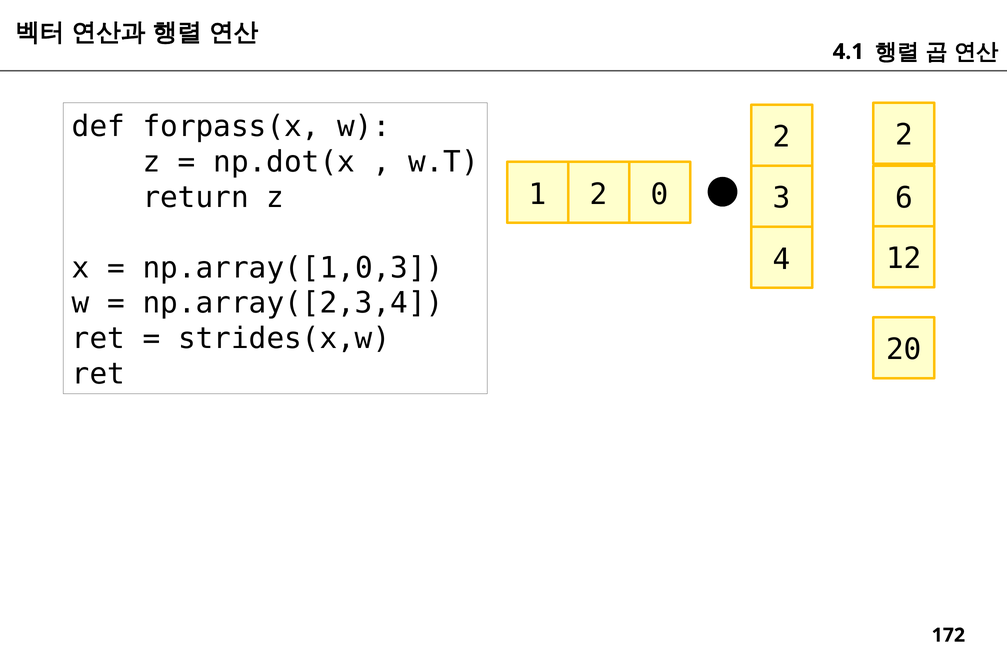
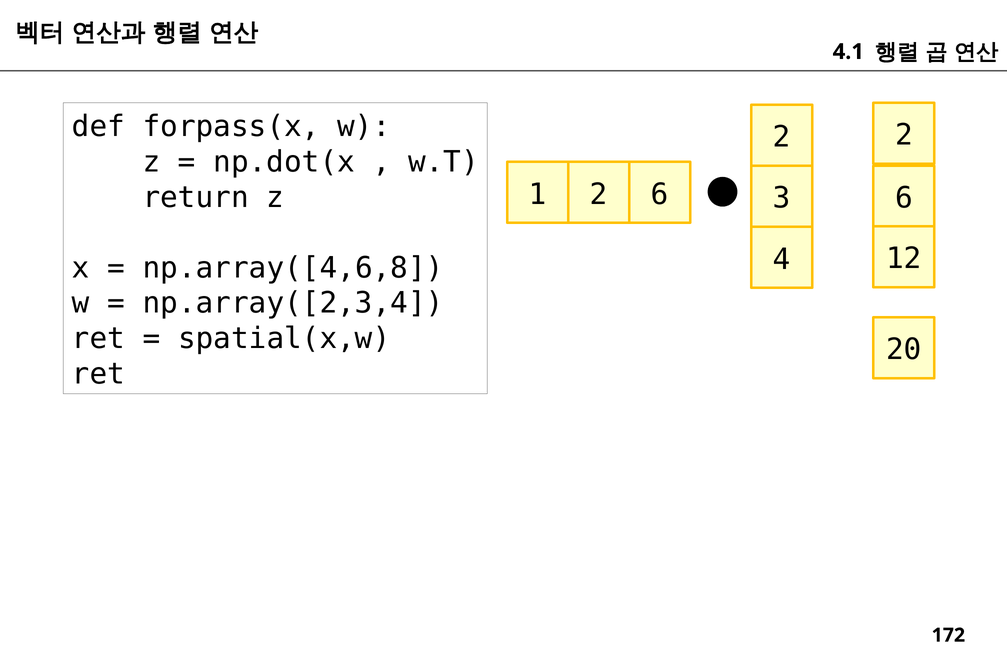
1 2 0: 0 -> 6 (660, 194)
np.array([1,0,3: np.array([1,0,3 -> np.array([4,6,8 (293, 268)
strides(x,w: strides(x,w -> spatial(x,w (284, 338)
